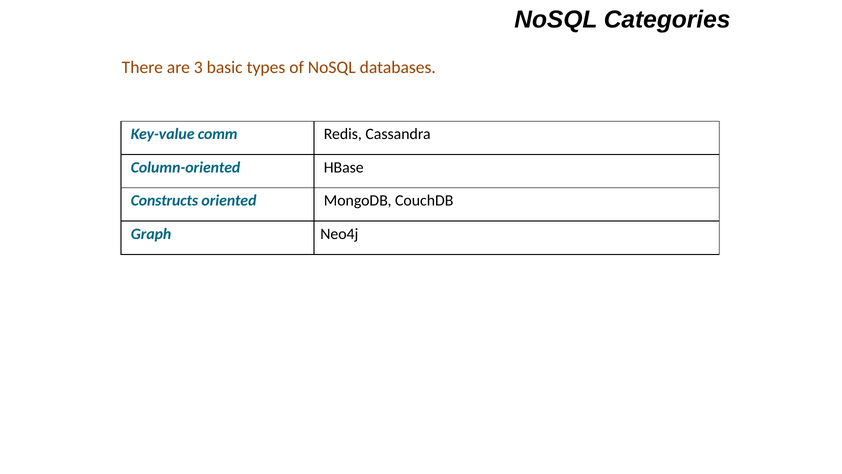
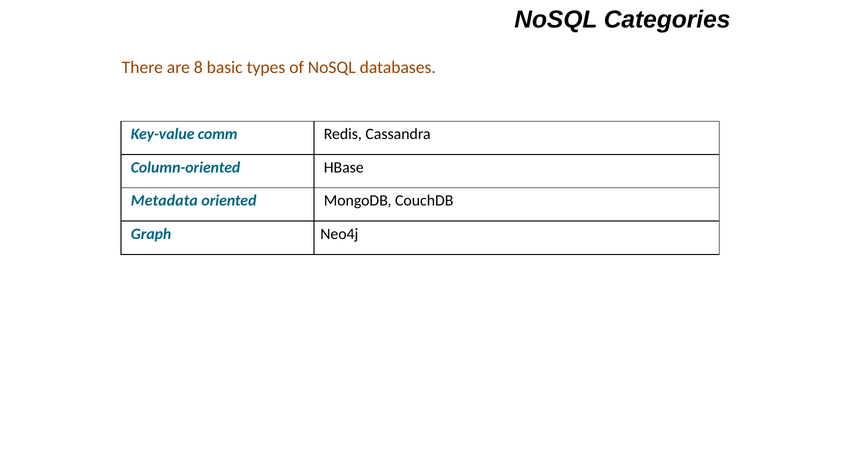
3: 3 -> 8 (198, 68)
Constructs: Constructs -> Metadata (164, 201)
